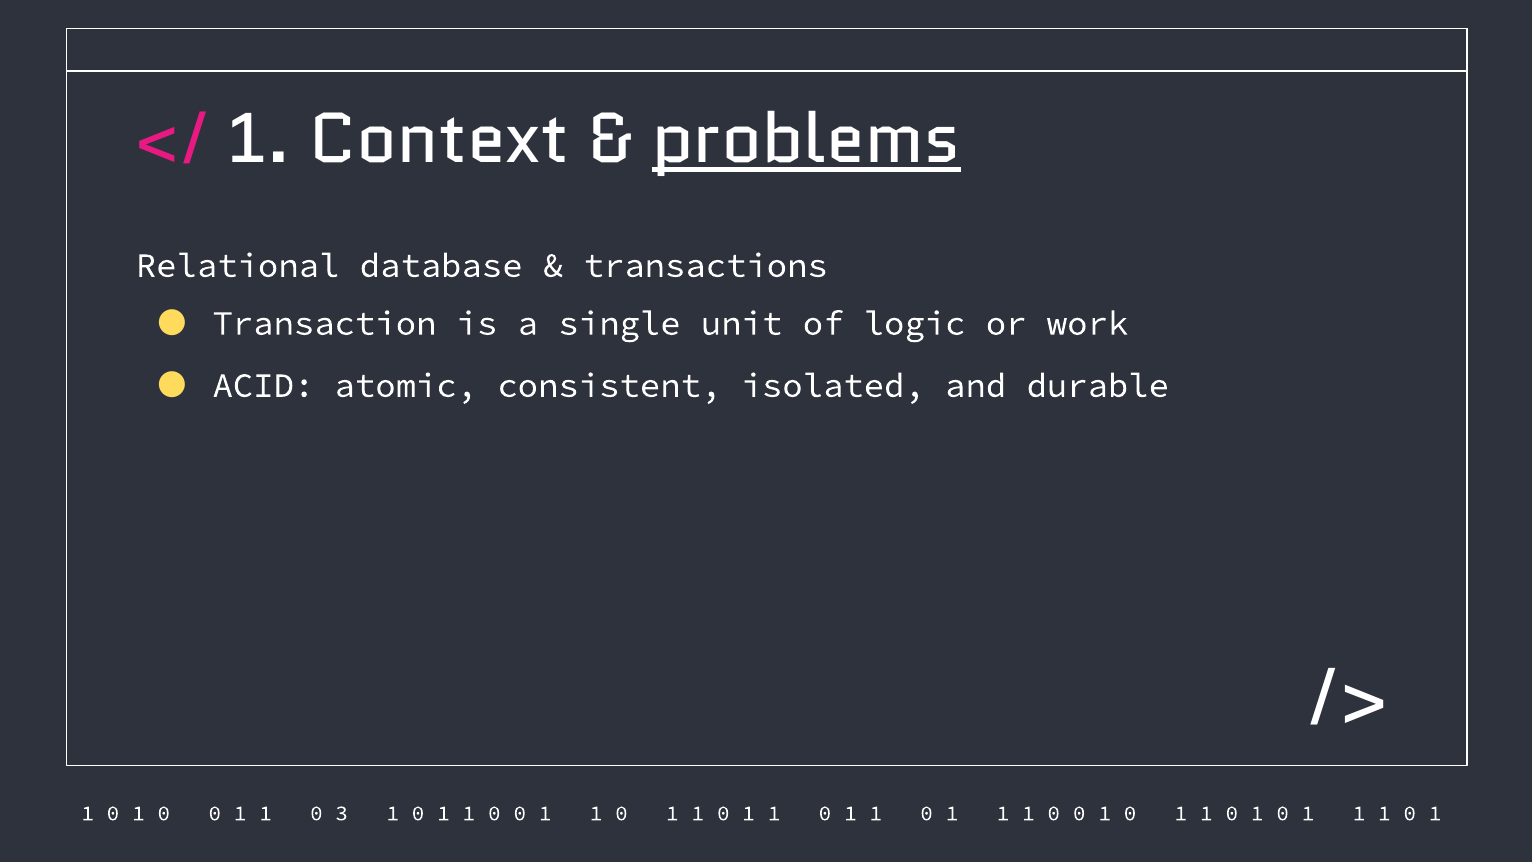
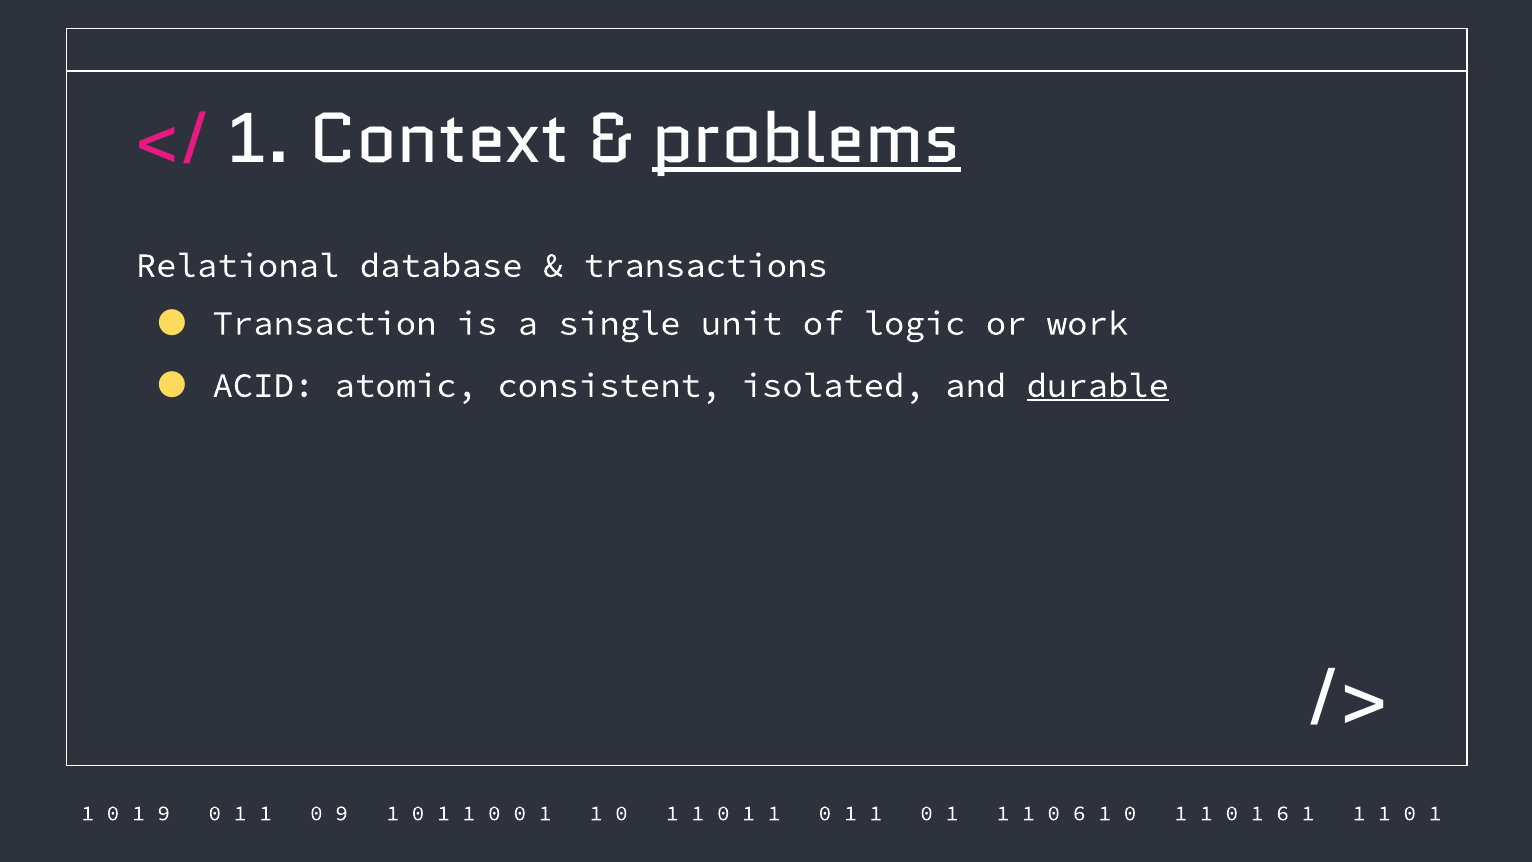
durable underline: none -> present (1098, 385)
0: 0 -> 9 (164, 813)
3: 3 -> 9 (342, 813)
0: 0 -> 6 (1079, 813)
0: 0 -> 6 (1283, 813)
